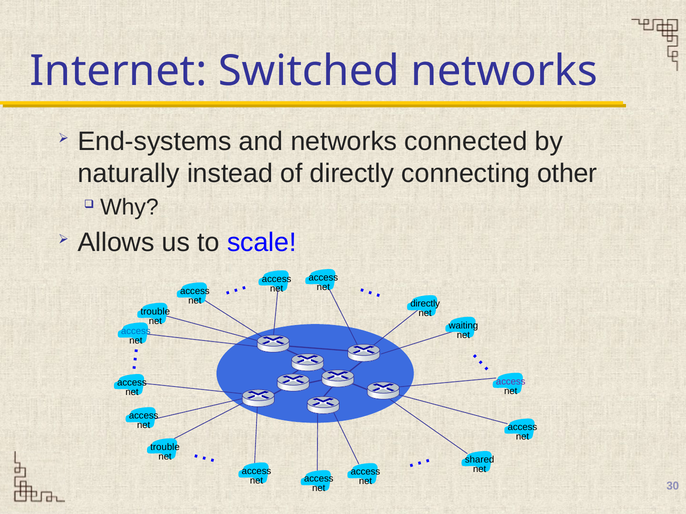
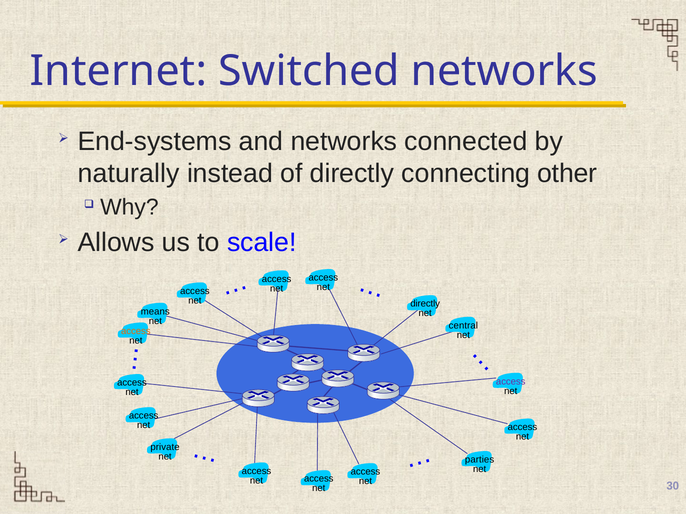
trouble: trouble -> means (155, 312)
waiting: waiting -> central (463, 326)
access colour: blue -> orange (136, 332)
trouble: trouble -> private (165, 447)
shared: shared -> parties (480, 460)
